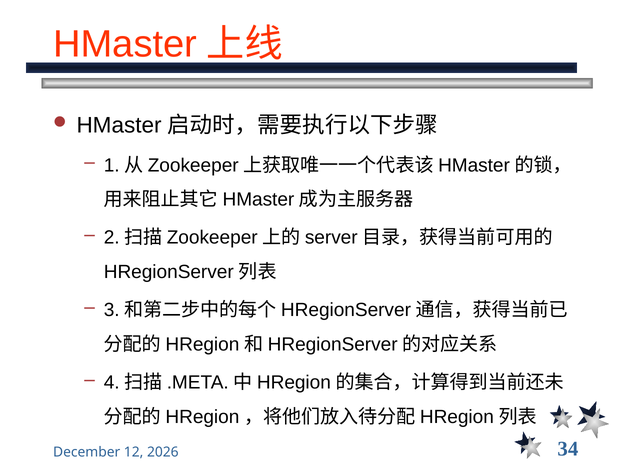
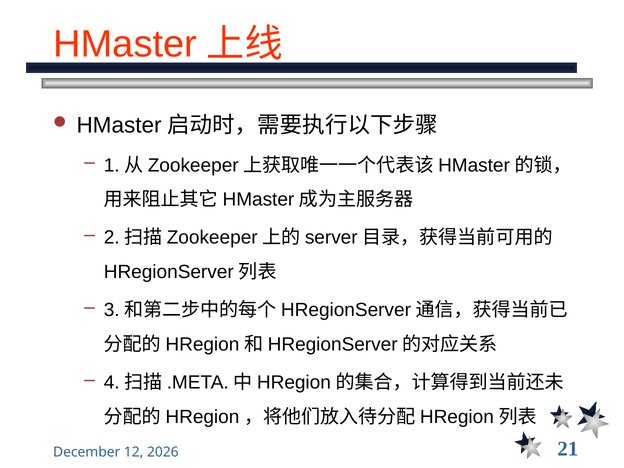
34: 34 -> 21 (568, 449)
